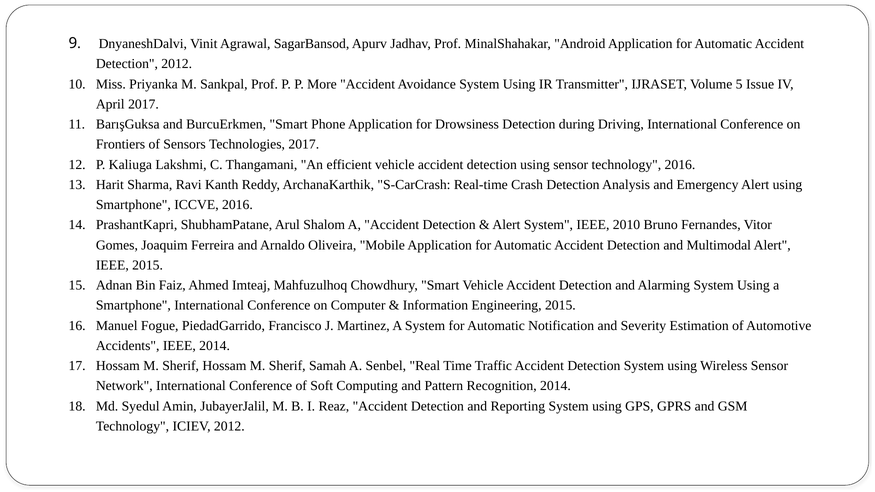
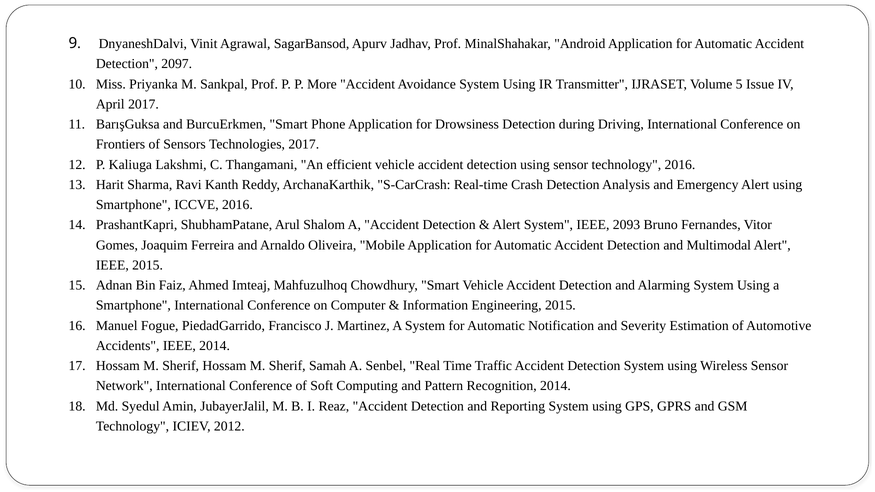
Detection 2012: 2012 -> 2097 (177, 64)
2010: 2010 -> 2093 (627, 225)
